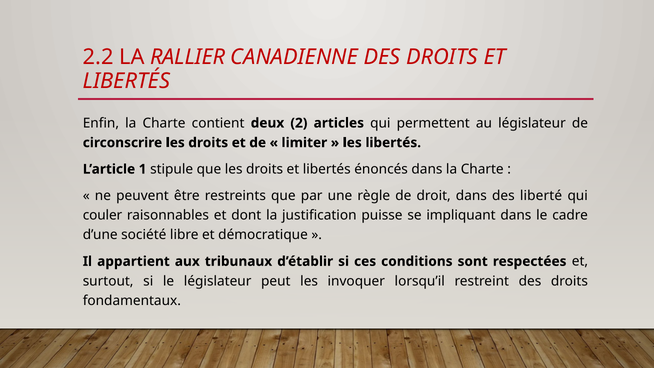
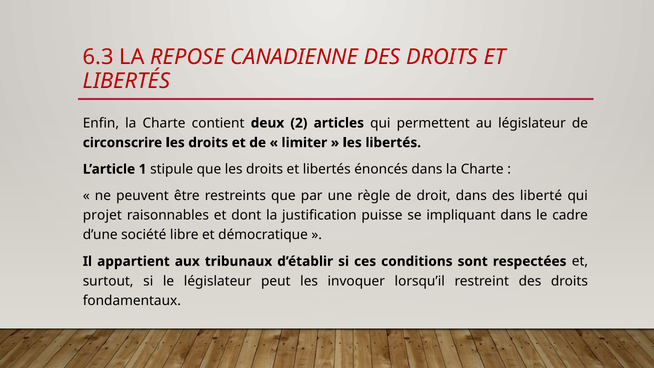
2.2: 2.2 -> 6.3 (98, 57)
RALLIER: RALLIER -> REPOSE (188, 57)
couler: couler -> projet (102, 215)
